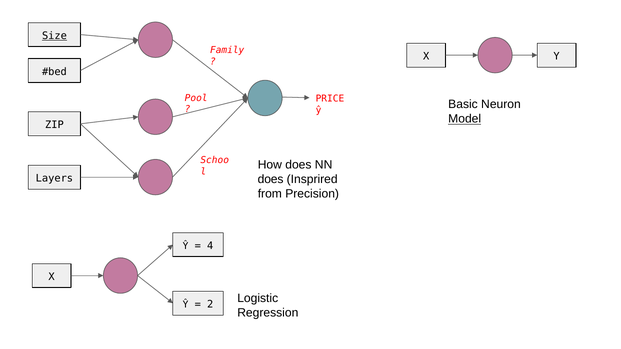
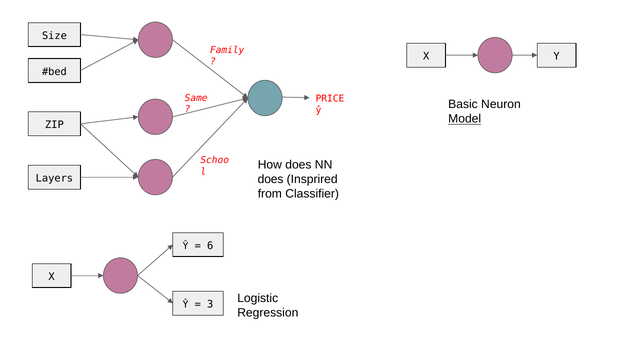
Size underline: present -> none (54, 36)
Pool: Pool -> Same (196, 98)
Precision: Precision -> Classifier (312, 194)
4: 4 -> 6 (210, 246)
2: 2 -> 3 (210, 305)
